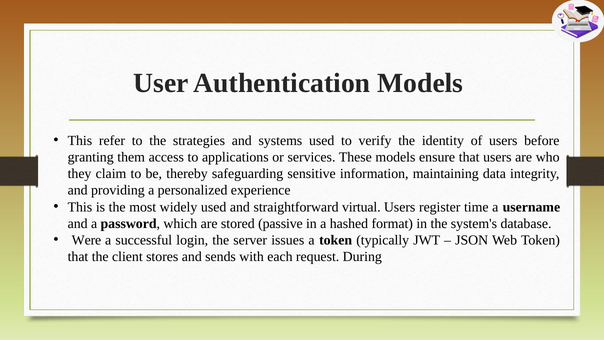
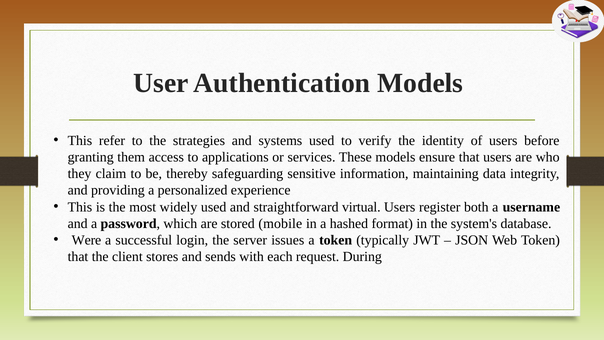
time: time -> both (476, 207)
passive: passive -> mobile (280, 223)
